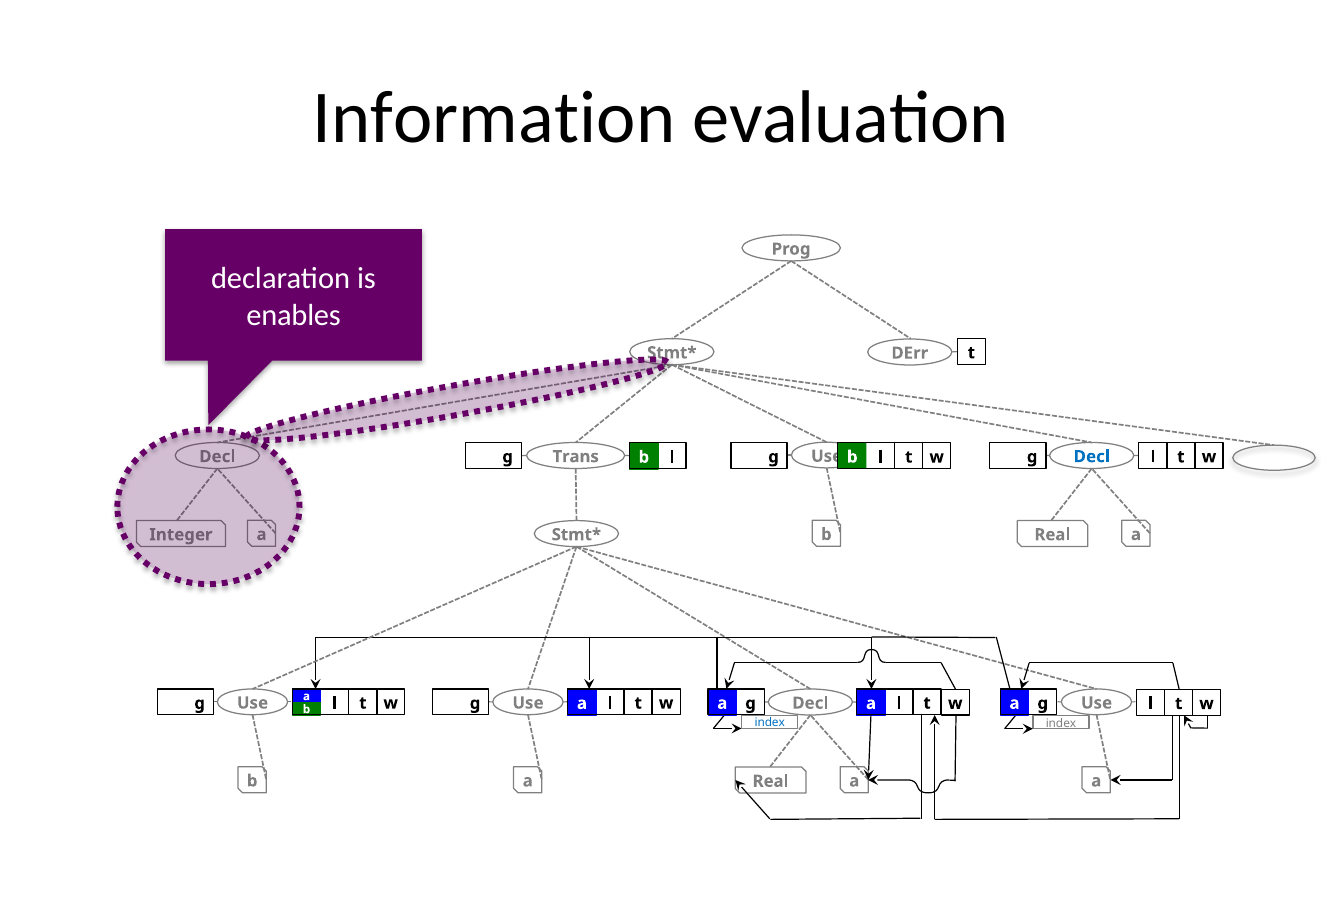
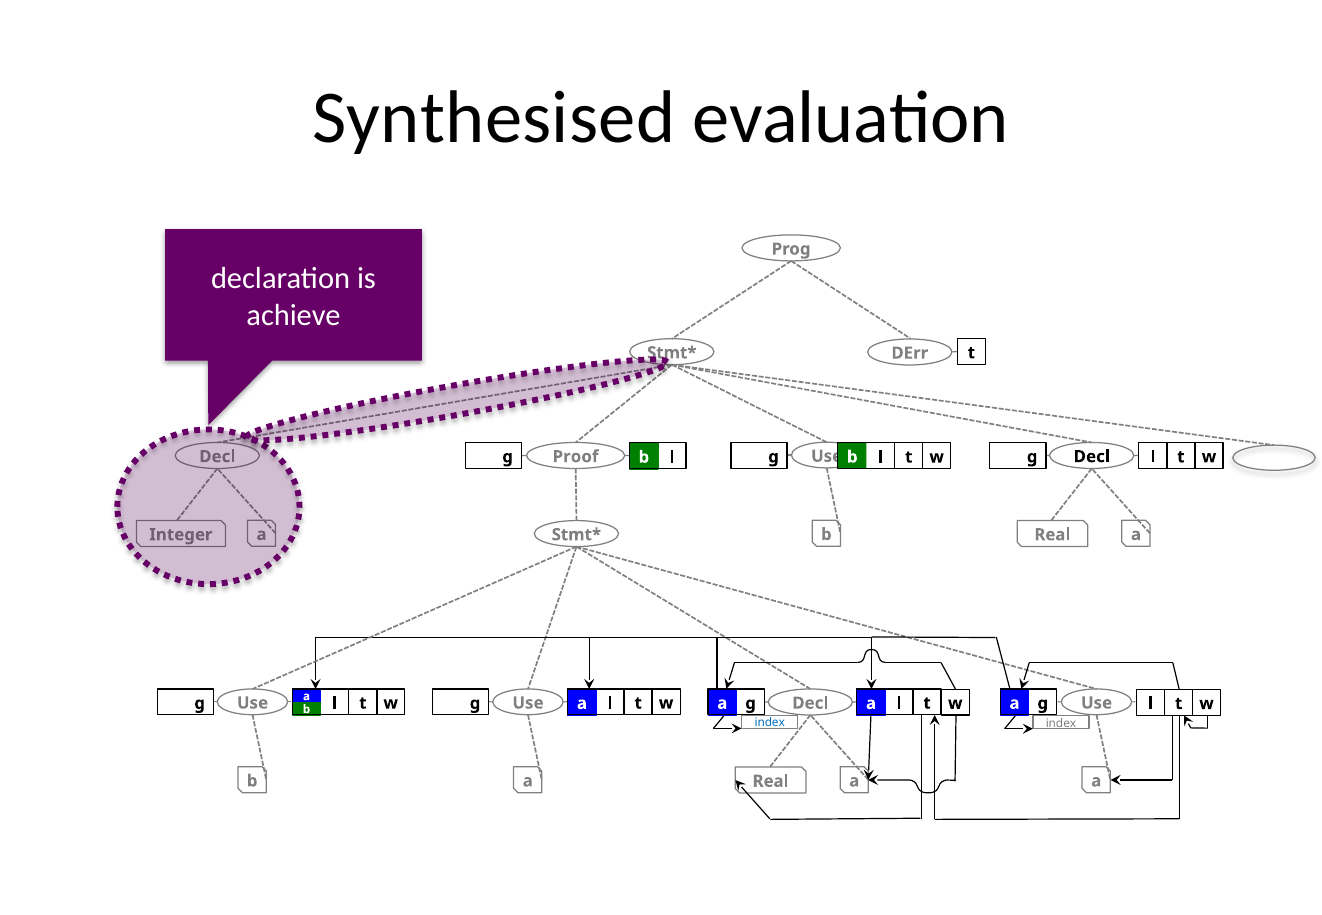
Information: Information -> Synthesised (494, 118)
enables: enables -> achieve (294, 315)
Decl colour: blue -> black (1092, 457)
Trans: Trans -> Proof (576, 457)
